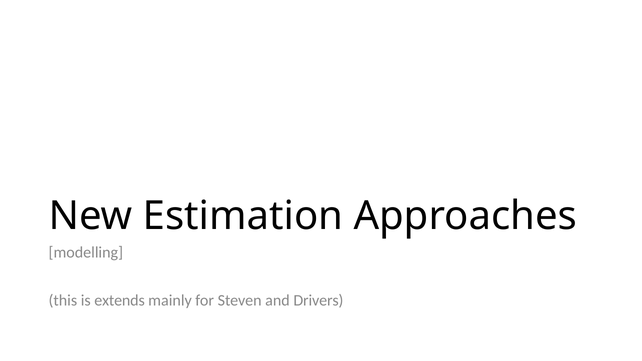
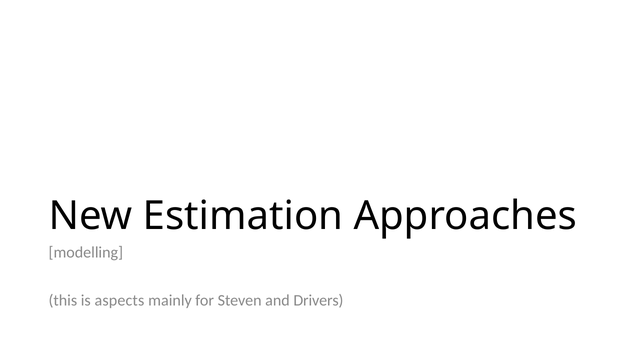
extends: extends -> aspects (119, 301)
